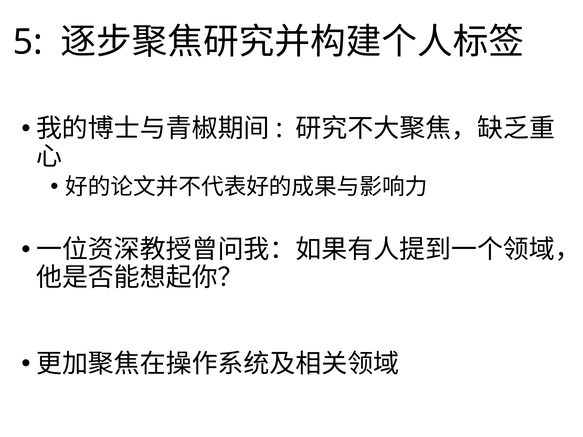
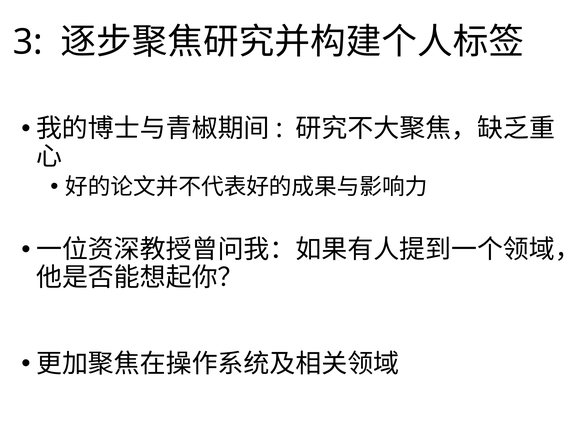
5: 5 -> 3 (28, 42)
